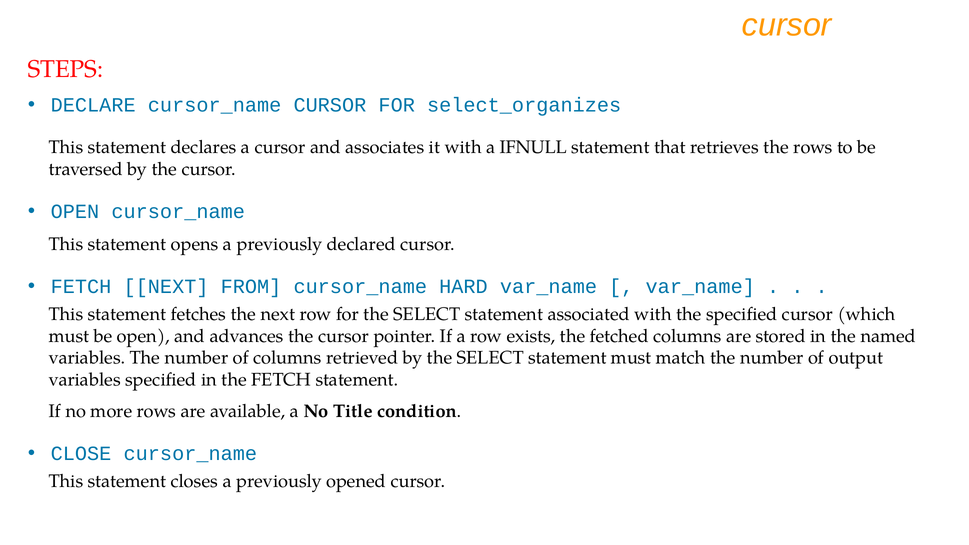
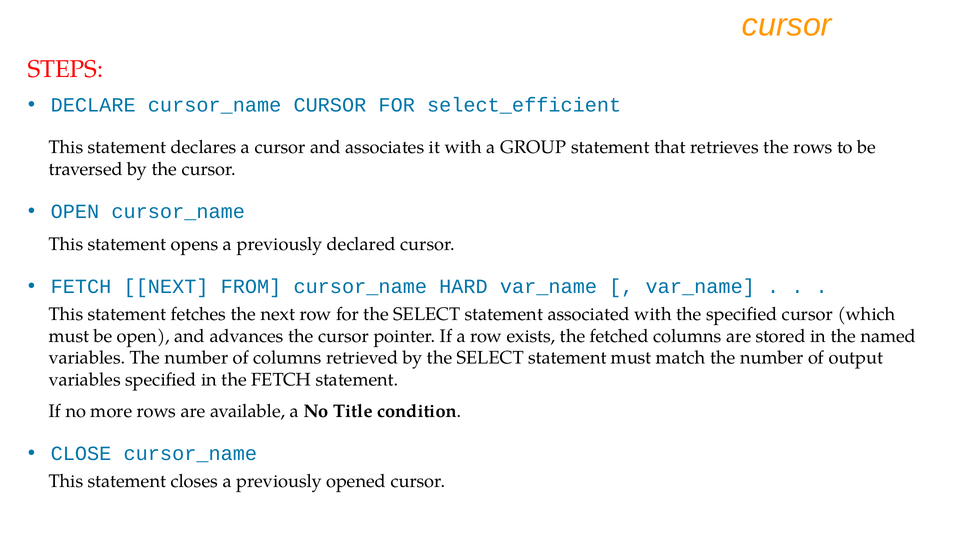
select_organizes: select_organizes -> select_efficient (524, 105)
IFNULL: IFNULL -> GROUP (533, 147)
